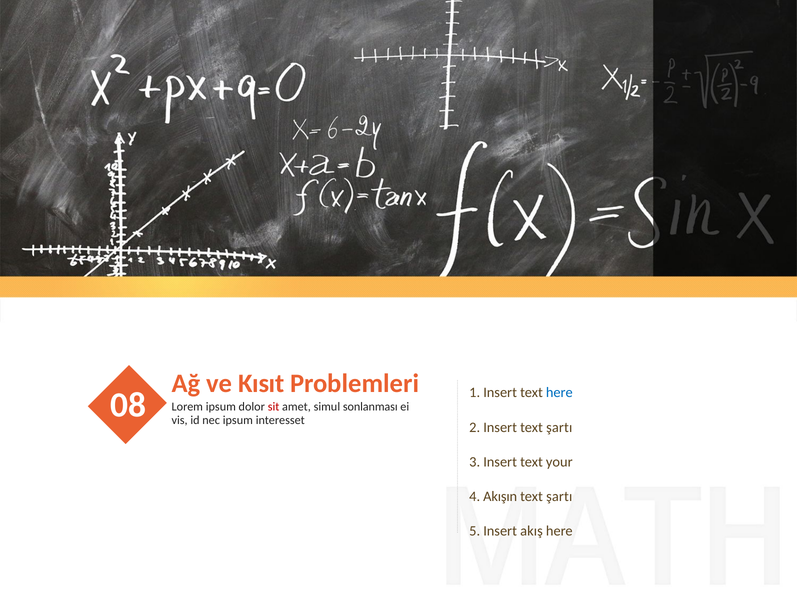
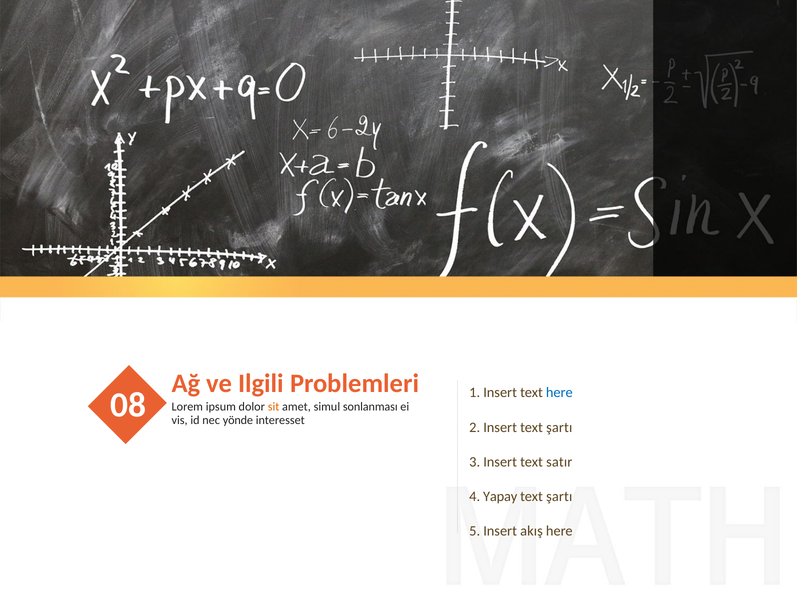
Kısıt: Kısıt -> Ilgili (261, 383)
sit colour: red -> orange (274, 407)
nec ipsum: ipsum -> yönde (238, 420)
your: your -> satır (559, 462)
Akışın: Akışın -> Yapay (500, 496)
